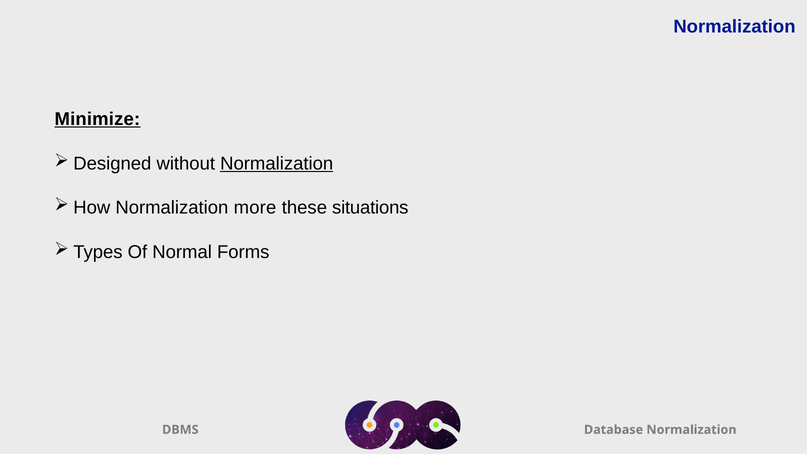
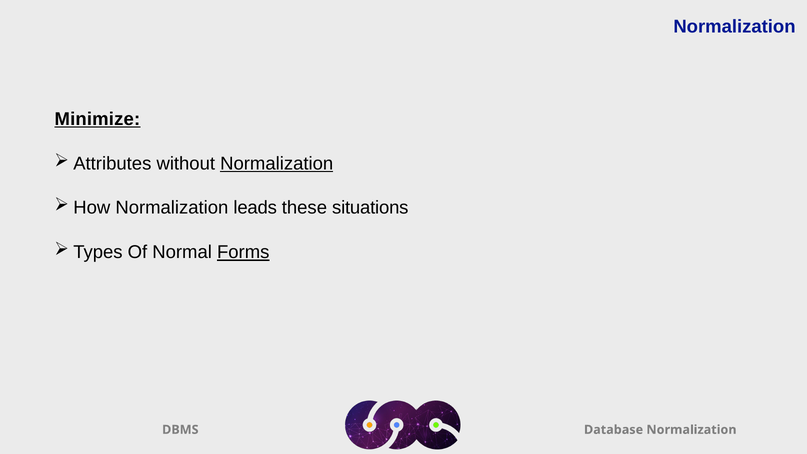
Designed: Designed -> Attributes (112, 163)
more: more -> leads (255, 208)
Forms underline: none -> present (243, 252)
